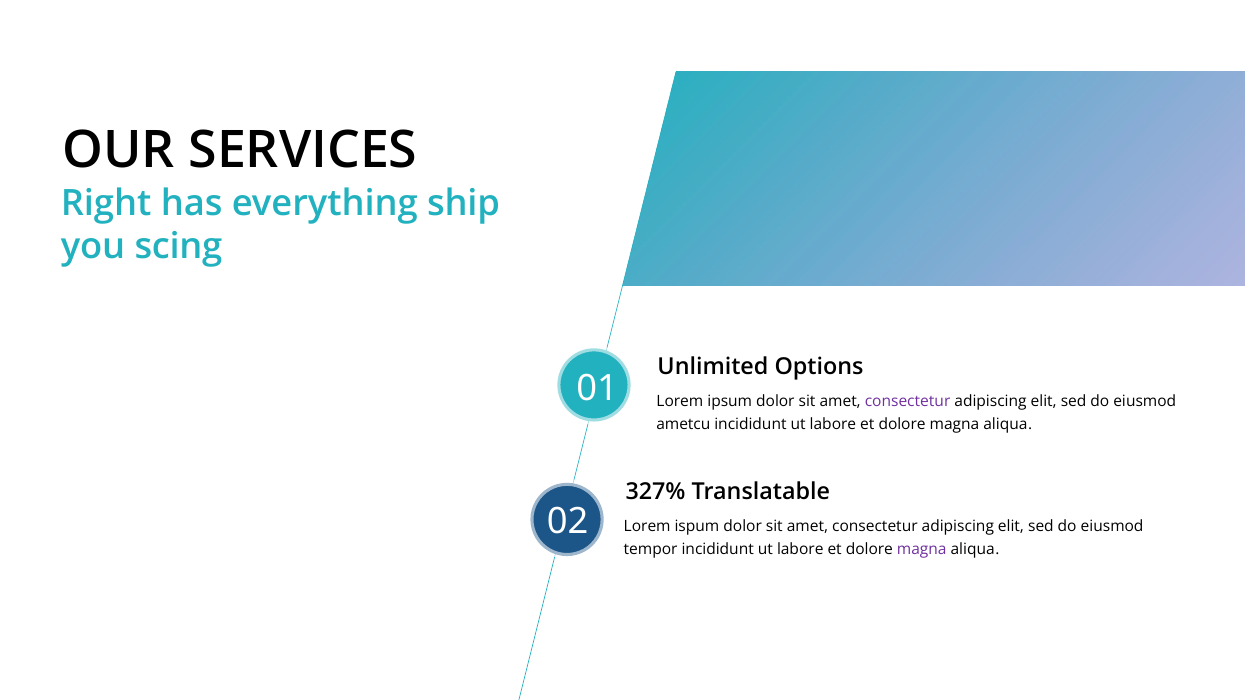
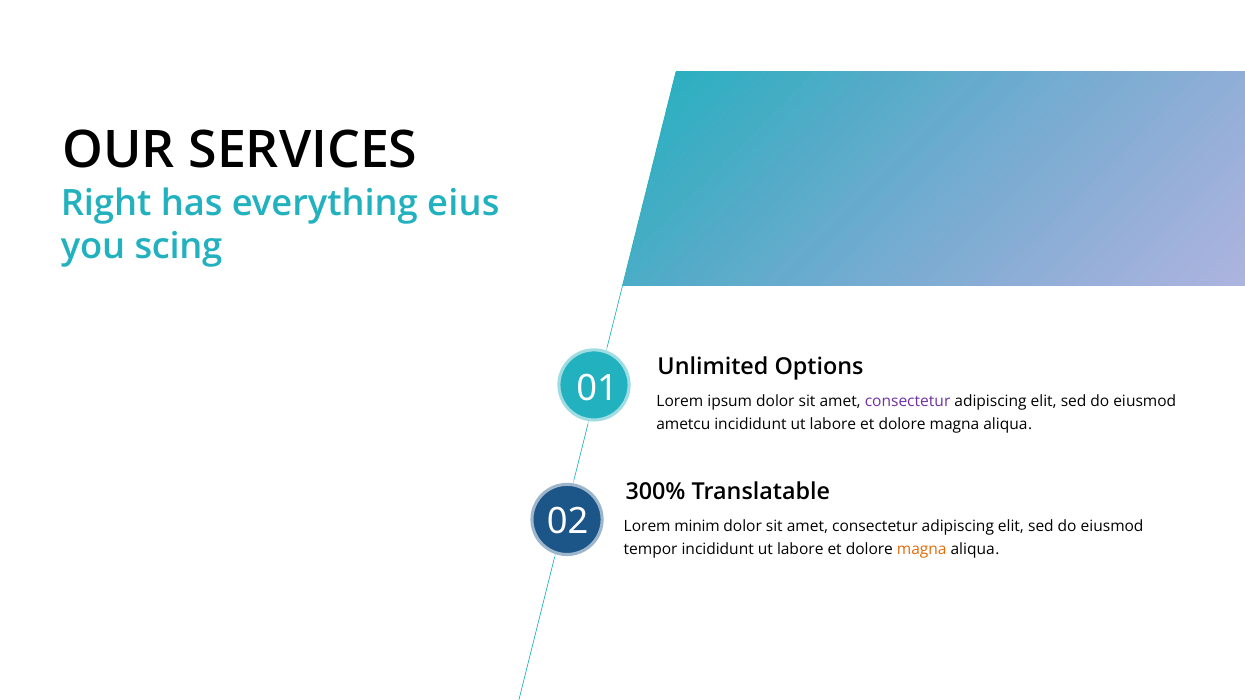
ship: ship -> eius (463, 203)
327%: 327% -> 300% (656, 492)
ispum: ispum -> minim (697, 526)
magna colour: purple -> orange (922, 549)
